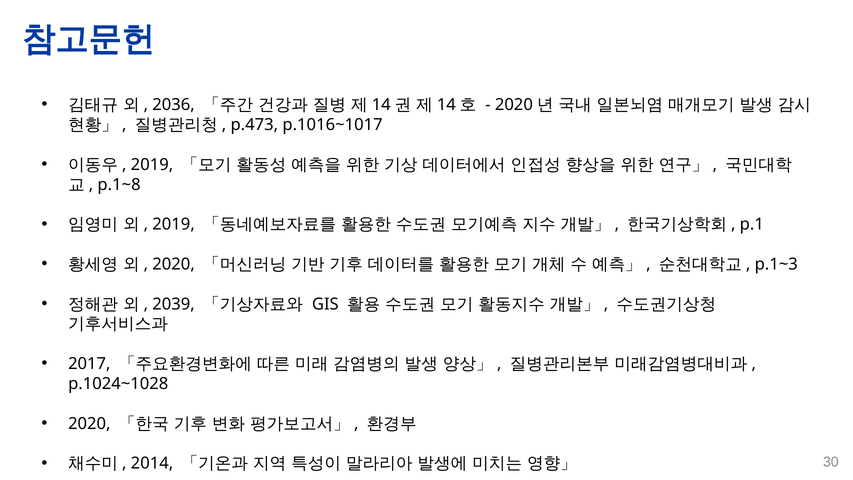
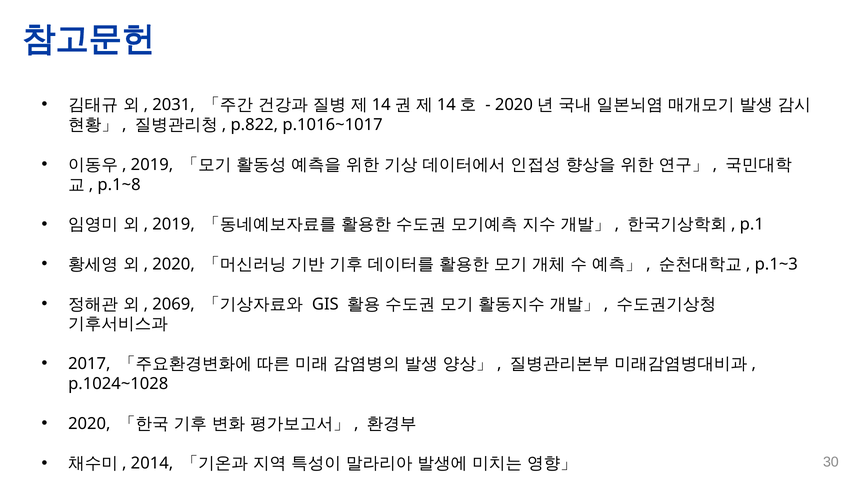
2036: 2036 -> 2031 (174, 105)
p.473: p.473 -> p.822 (254, 125)
2039: 2039 -> 2069 (174, 304)
